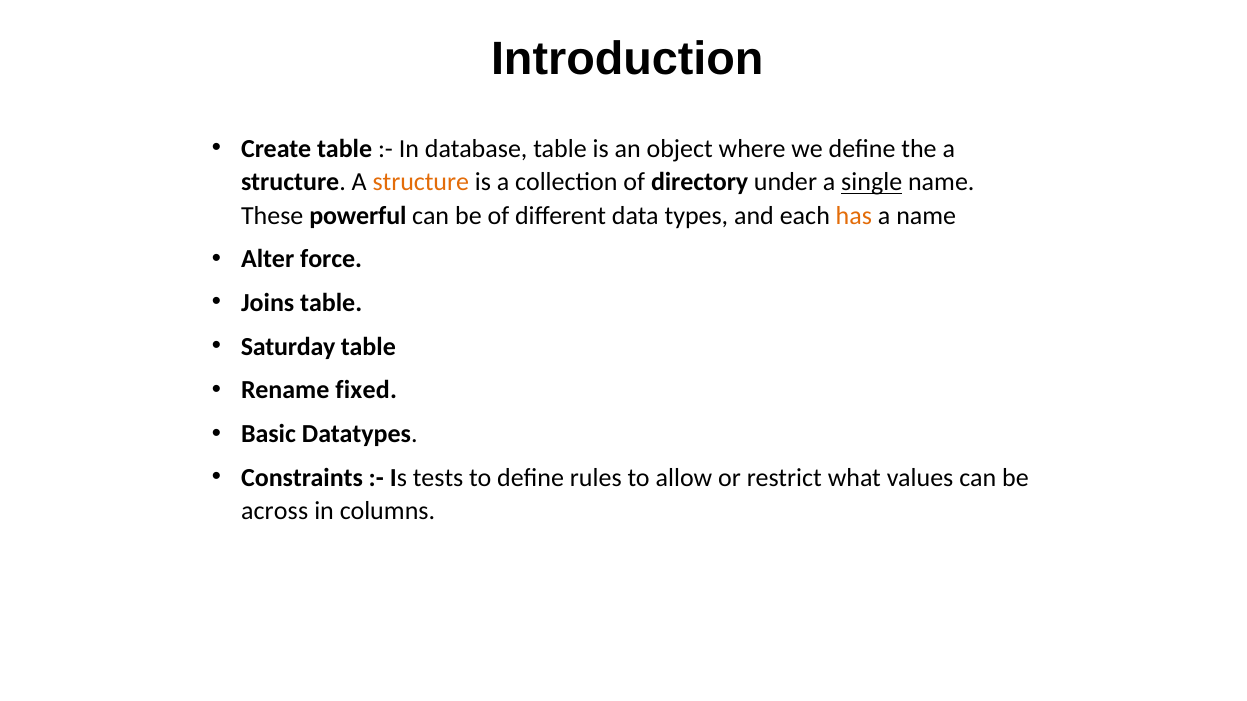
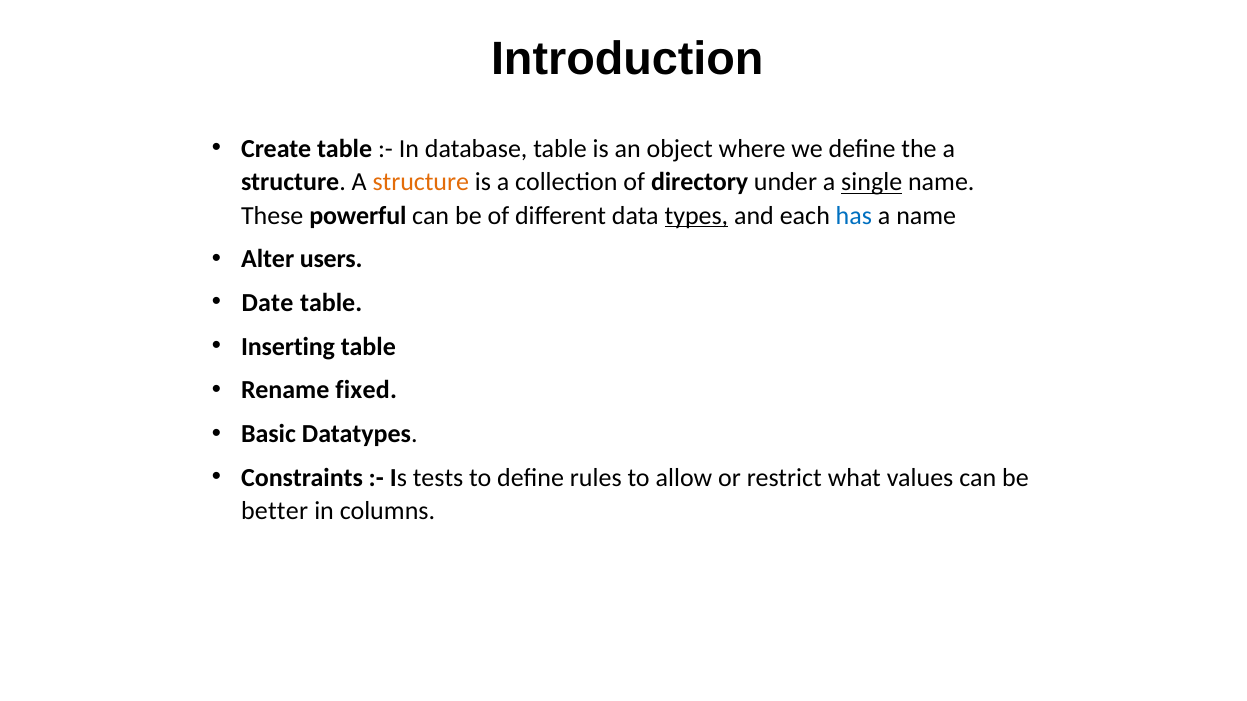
types underline: none -> present (696, 216)
has colour: orange -> blue (854, 216)
force: force -> users (331, 259)
Joins: Joins -> Date (268, 303)
Saturday: Saturday -> Inserting (288, 347)
across: across -> better (275, 511)
